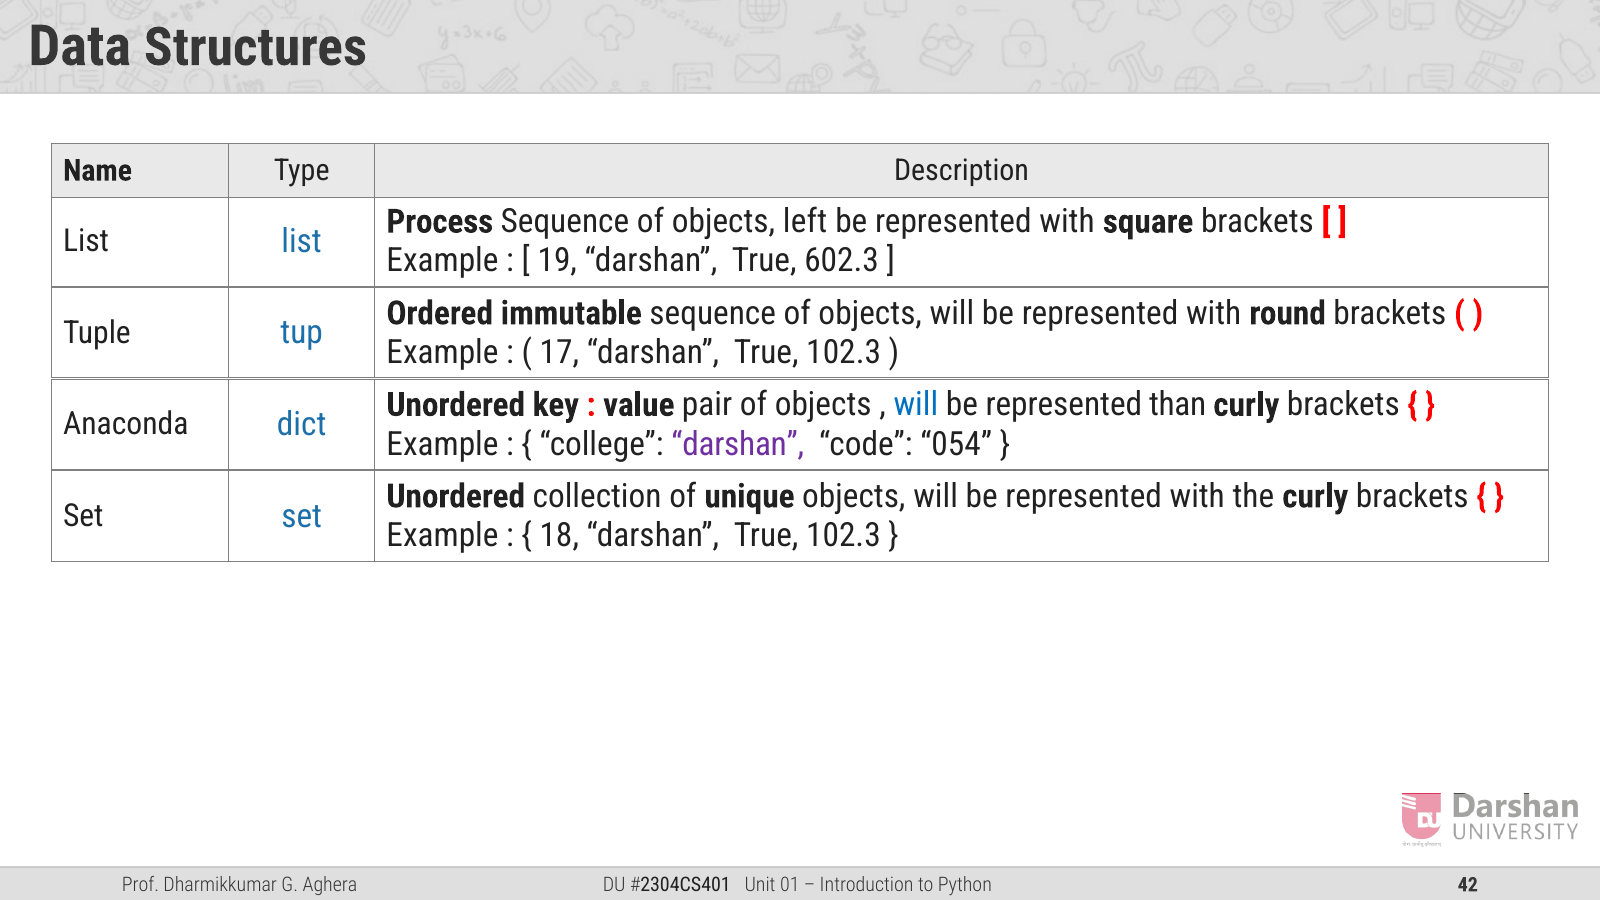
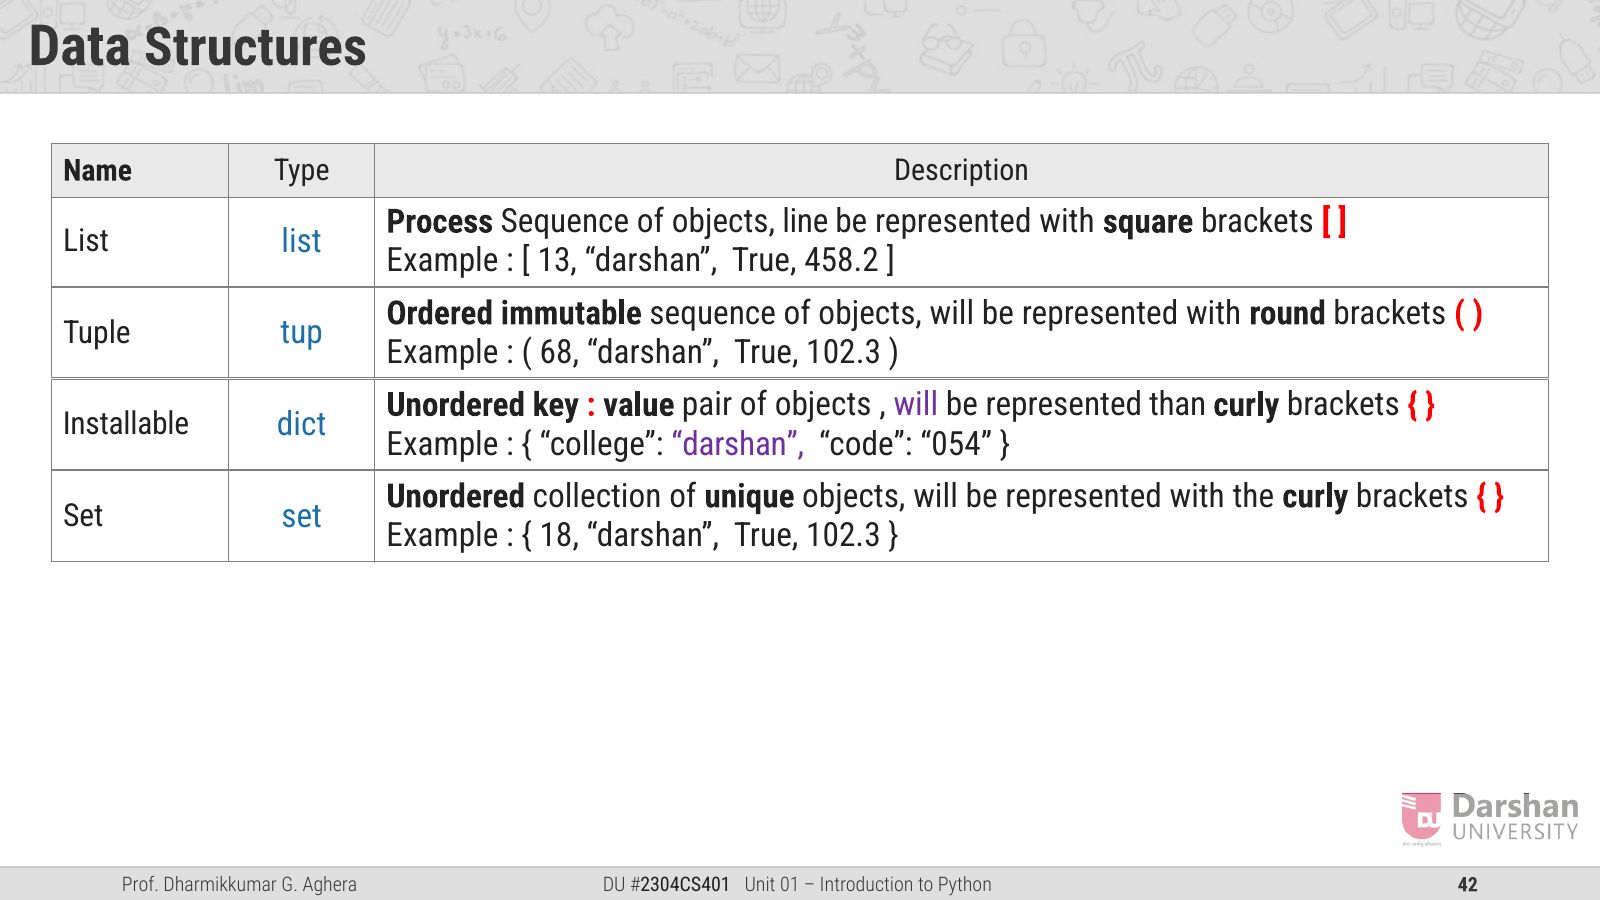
left: left -> line (805, 222)
19: 19 -> 13 (557, 261)
602.3: 602.3 -> 458.2 (842, 261)
17: 17 -> 68 (559, 353)
will colour: blue -> purple (916, 405)
Anaconda: Anaconda -> Installable (126, 424)
